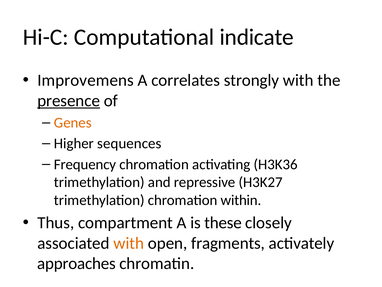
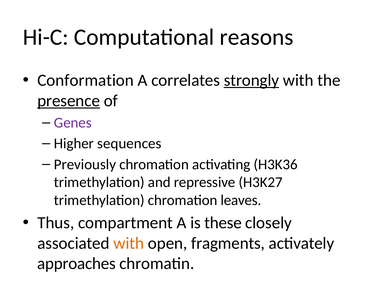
indicate: indicate -> reasons (257, 37)
Improvemens: Improvemens -> Conformation (86, 80)
strongly underline: none -> present (251, 80)
Genes colour: orange -> purple (73, 122)
Frequency: Frequency -> Previously (85, 164)
within: within -> leaves (241, 200)
